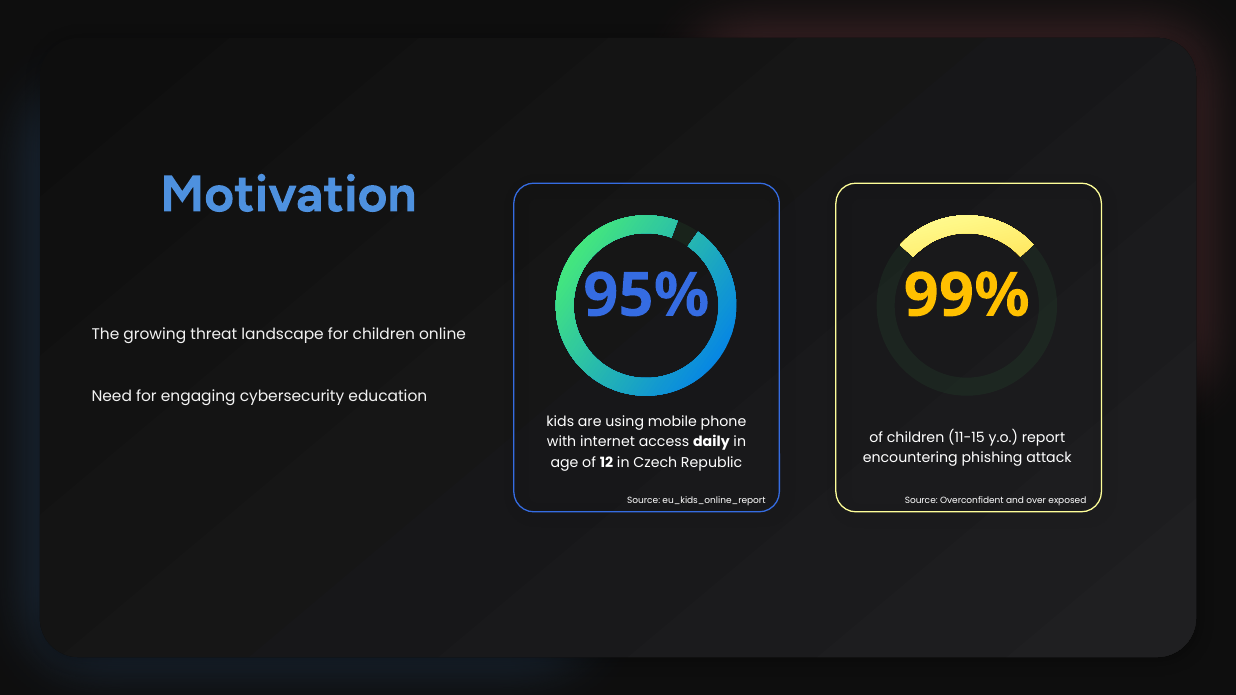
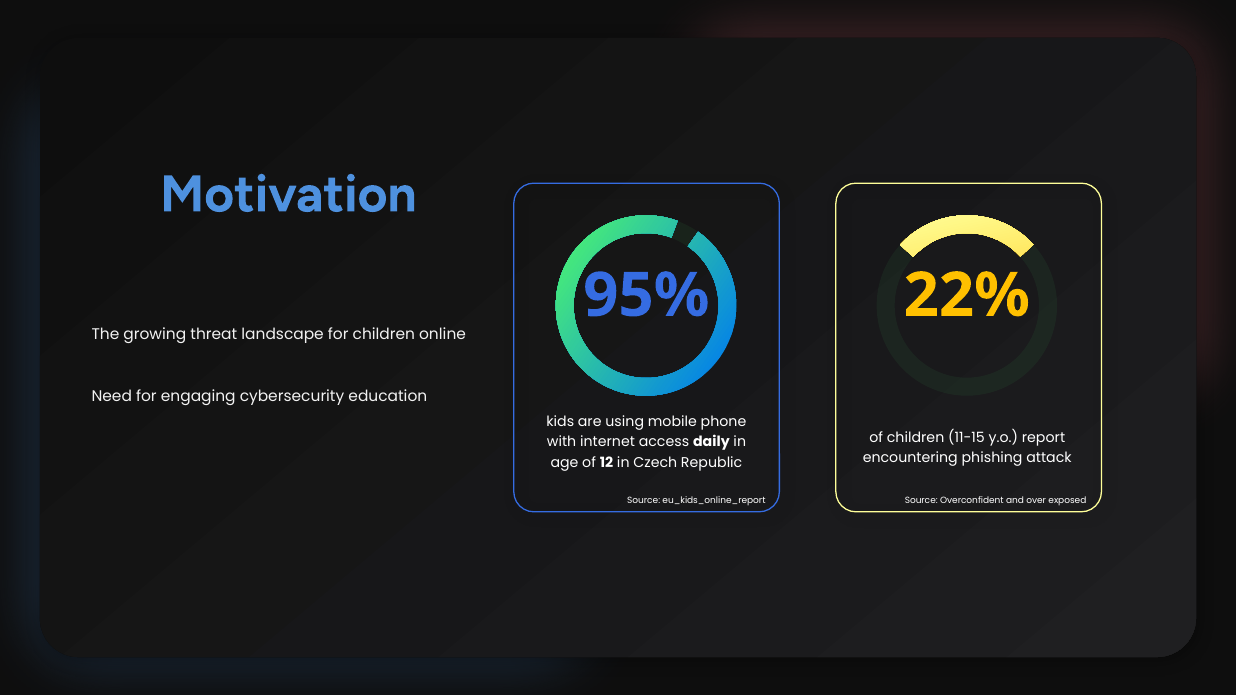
99%: 99% -> 22% (967, 296)
